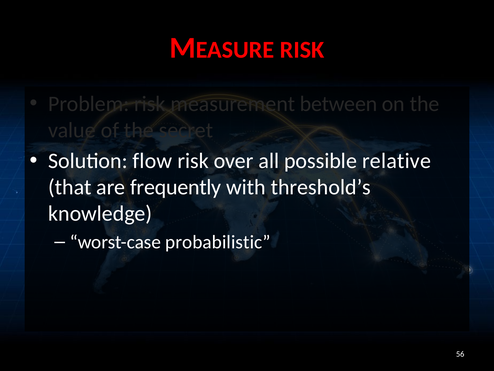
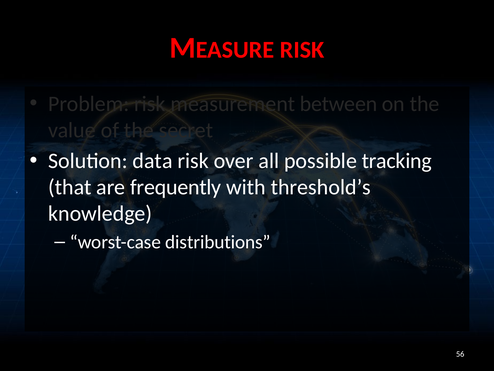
flow: flow -> data (153, 161)
relative: relative -> tracking (397, 161)
probabilistic: probabilistic -> distributions (218, 242)
